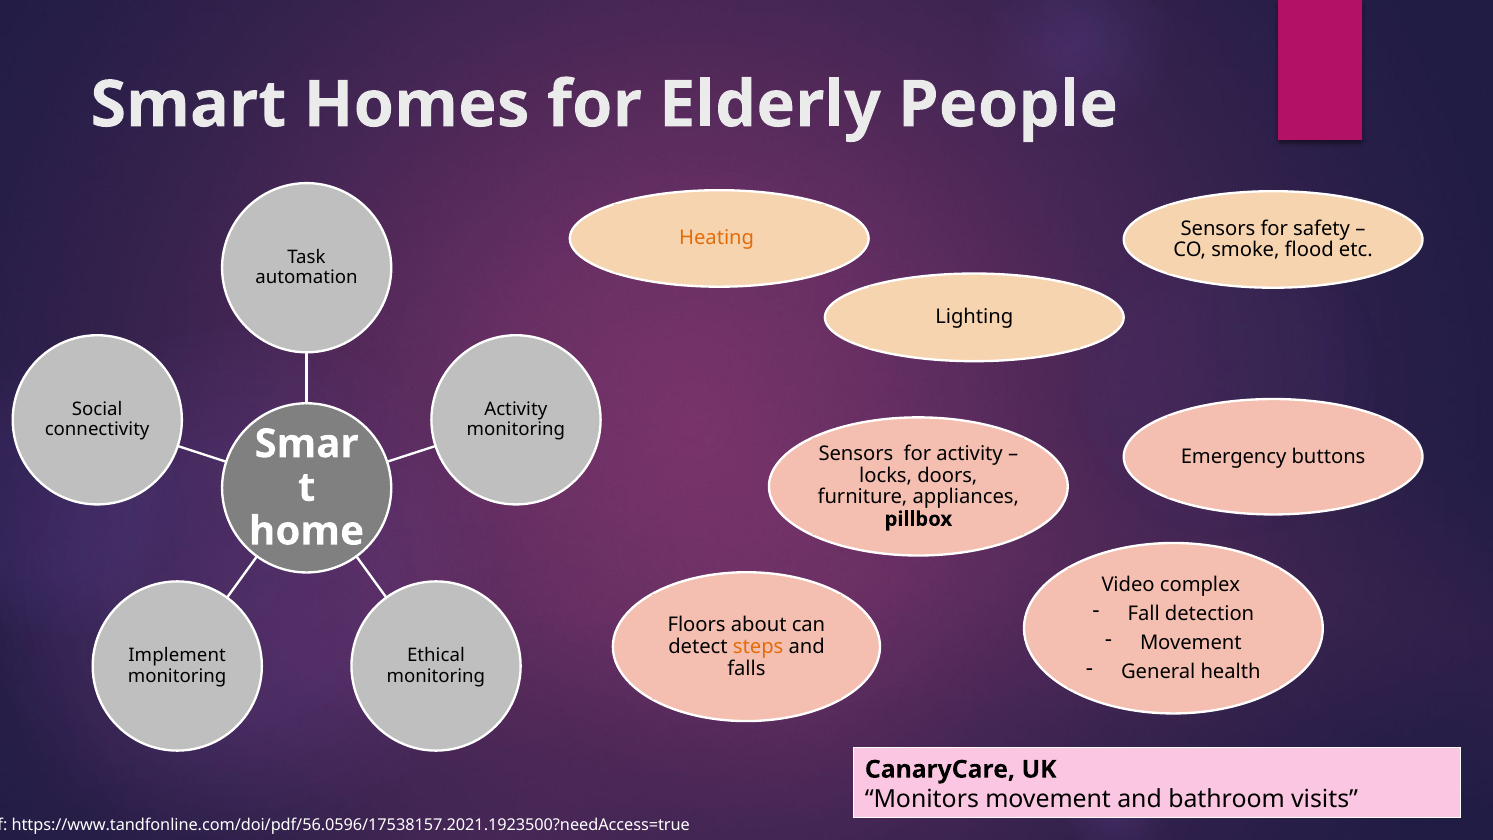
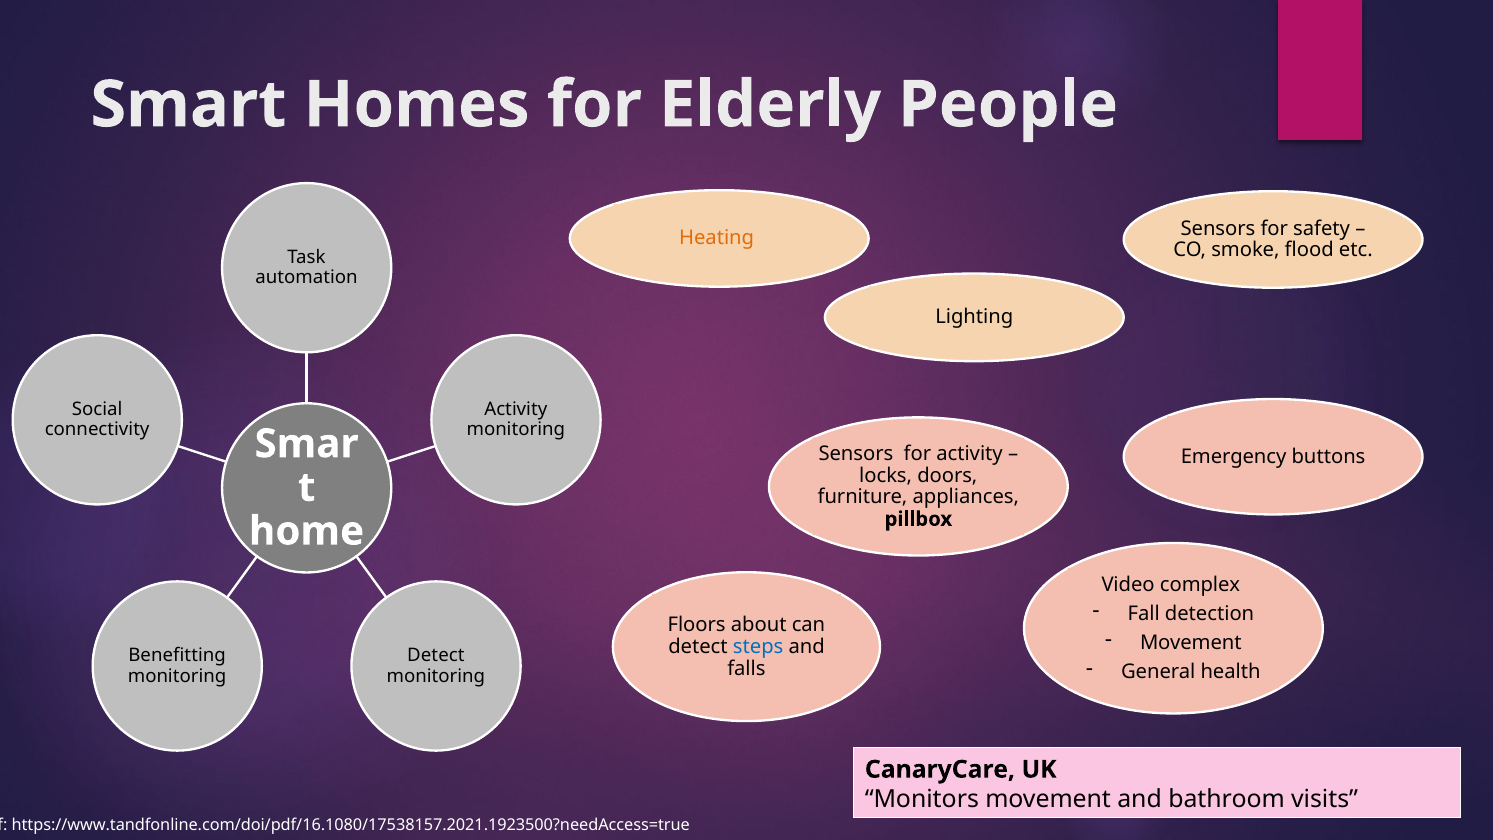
steps colour: orange -> blue (758, 646)
Implement: Implement -> Benefitting (177, 656)
Ethical: Ethical -> Detect (436, 656)
https://www.tandfonline.com/doi/pdf/56.0596/17538157.2021.1923500?needAccess=true: https://www.tandfonline.com/doi/pdf/56.0596/17538157.2021.1923500?needAccess=true -> https://www.tandfonline.com/doi/pdf/16.1080/17538157.2021.1923500?needAccess=true (351, 825)
